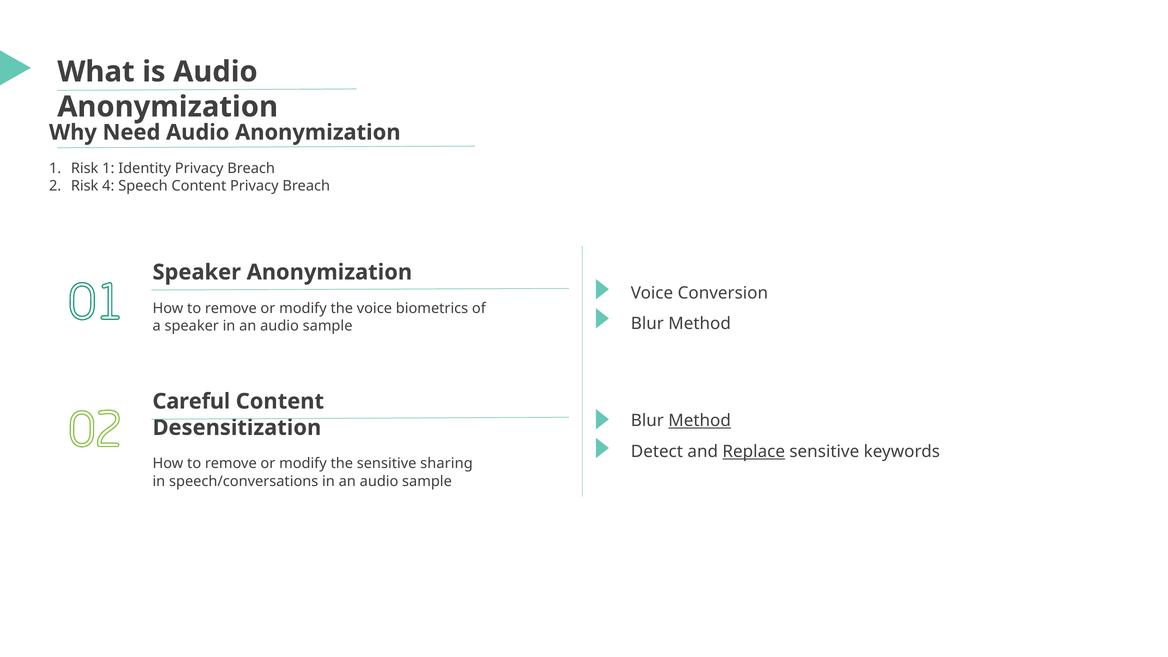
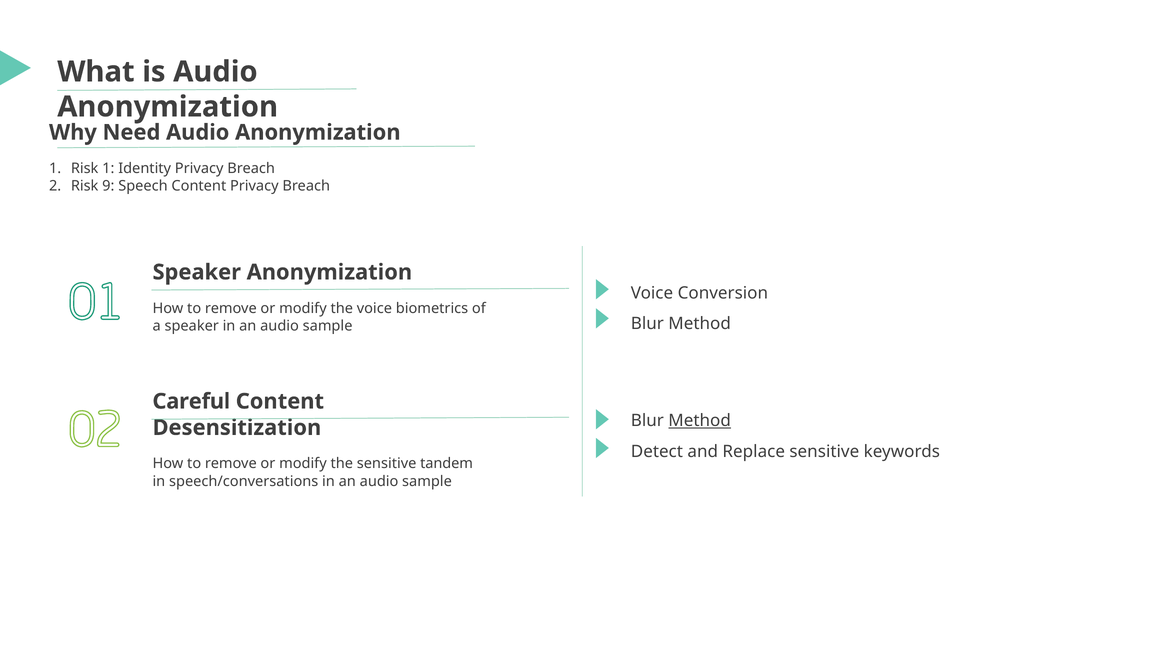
4: 4 -> 9 (108, 186)
Replace underline: present -> none (754, 452)
sharing: sharing -> tandem (447, 464)
